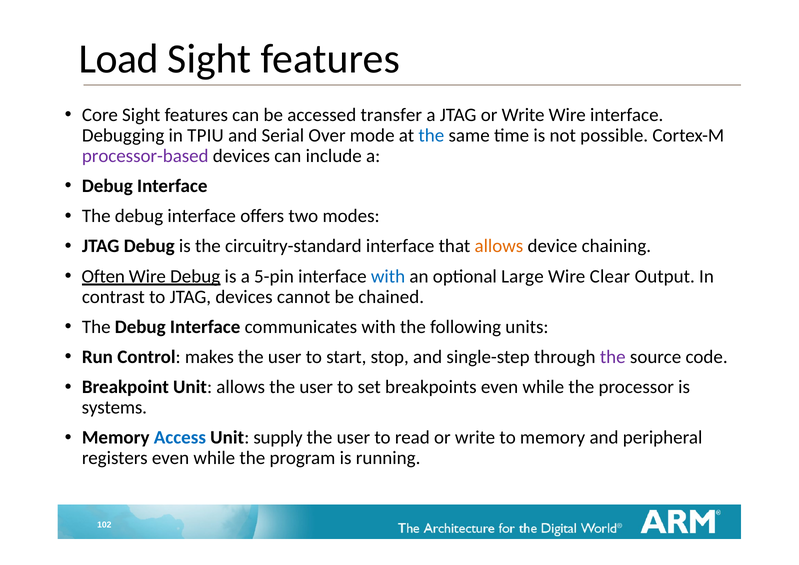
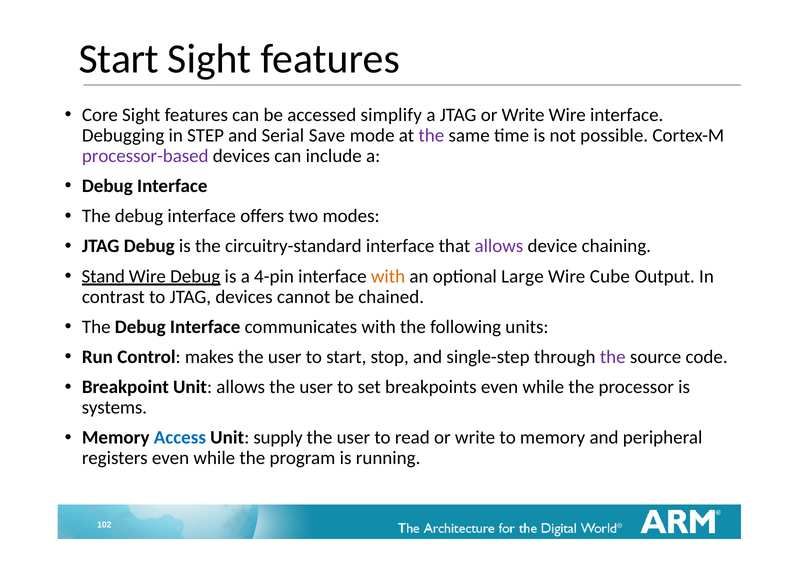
Load: Load -> Start (119, 59)
transfer: transfer -> simplify (391, 115)
TPIU: TPIU -> STEP (206, 135)
Over: Over -> Save (327, 135)
the colour: blue -> purple (431, 135)
allows colour: orange -> purple (499, 246)
Often: Often -> Stand (103, 276)
5-pin: 5-pin -> 4-pin (274, 276)
with colour: blue -> orange (388, 276)
Clear: Clear -> Cube (610, 276)
